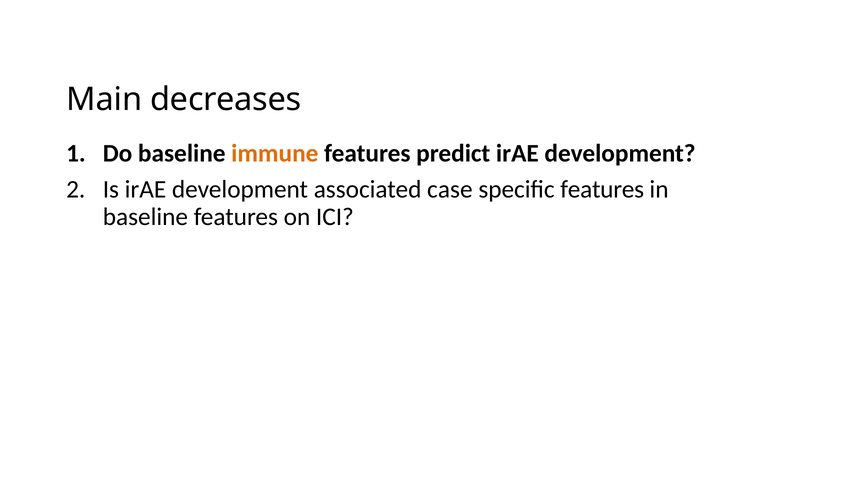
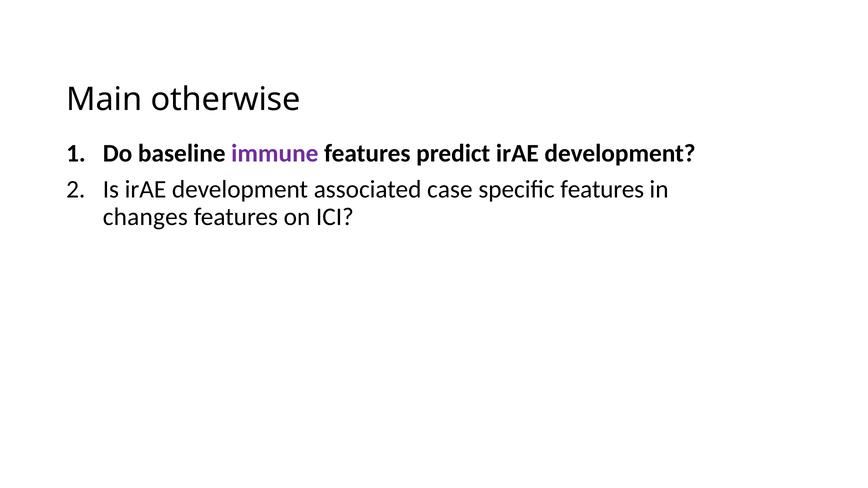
decreases: decreases -> otherwise (226, 100)
immune colour: orange -> purple (275, 153)
baseline: baseline -> changes (145, 217)
